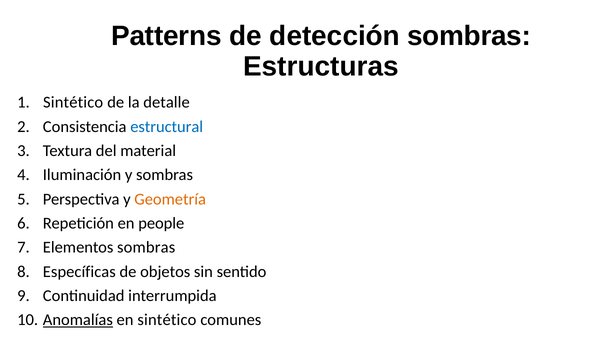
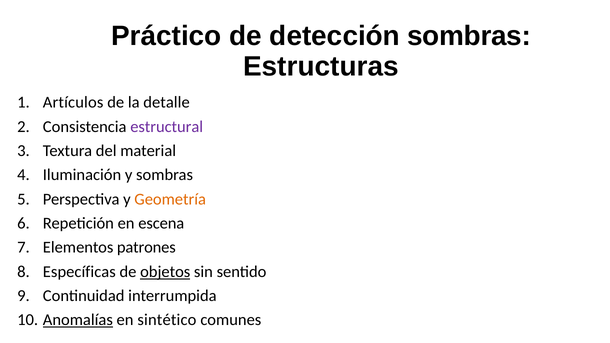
Patterns: Patterns -> Práctico (166, 36)
Sintético: Sintético -> Artículos (73, 102)
estructural colour: blue -> purple (167, 127)
people: people -> escena (161, 223)
Elementos sombras: sombras -> patrones (146, 248)
objetos underline: none -> present (165, 272)
